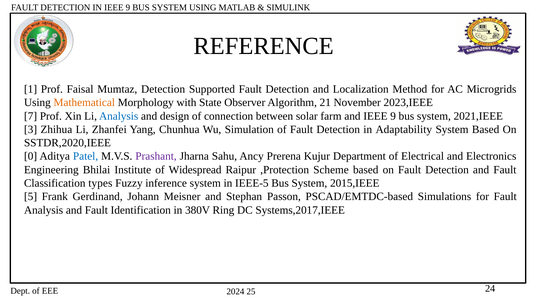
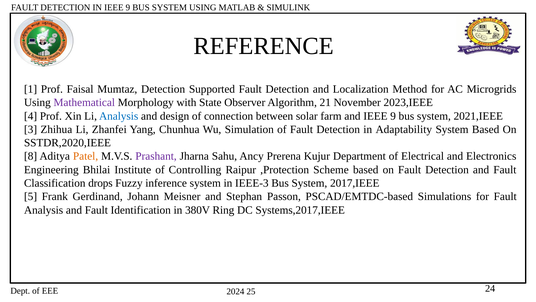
Mathematical colour: orange -> purple (84, 102)
7: 7 -> 4 (31, 116)
0: 0 -> 8 (31, 156)
Patel colour: blue -> orange (86, 156)
Widespread: Widespread -> Controlling (195, 169)
types: types -> drops (100, 183)
IEEE-5: IEEE-5 -> IEEE-3 (252, 183)
2015,IEEE: 2015,IEEE -> 2017,IEEE (355, 183)
